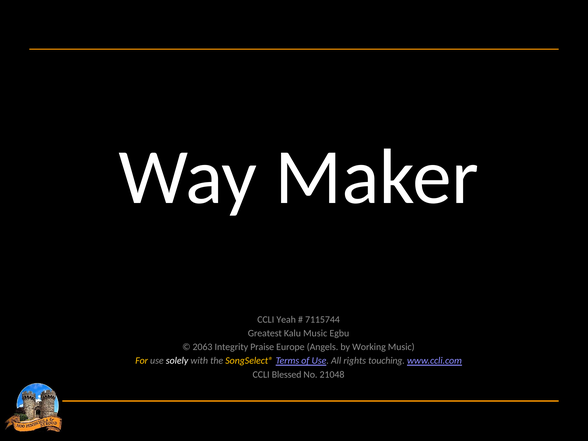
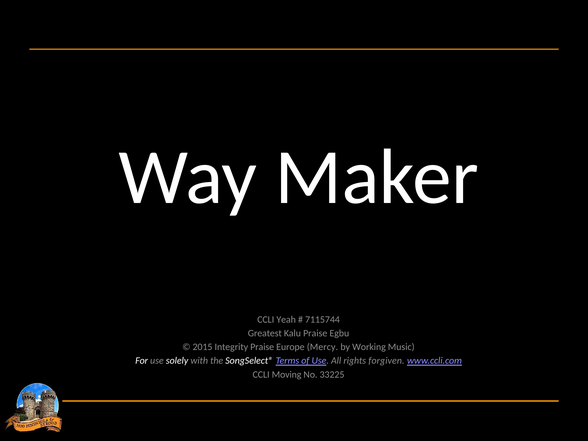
Kalu Music: Music -> Praise (315, 333)
2063: 2063 -> 2015 (203, 347)
Angels: Angels -> Mercy (322, 347)
For colour: yellow -> white (142, 361)
SongSelect® colour: yellow -> white (249, 361)
touching: touching -> forgiven (386, 361)
Blessed: Blessed -> Moving (287, 375)
21048: 21048 -> 33225 (332, 375)
